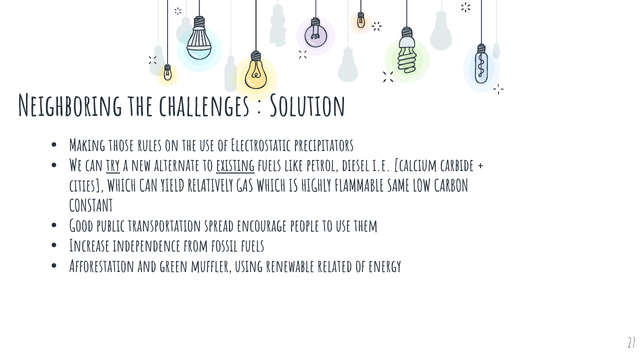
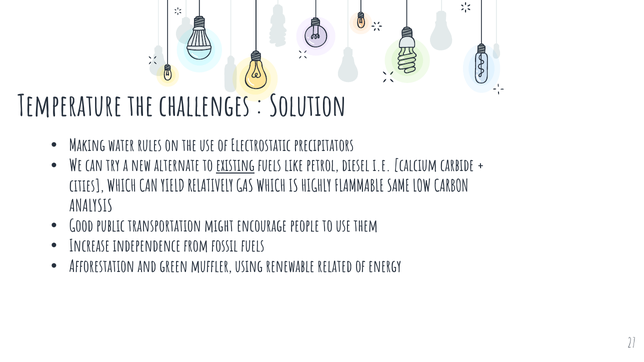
Neighboring: Neighboring -> Temperature (70, 107)
those: those -> water (121, 146)
try underline: present -> none (113, 166)
CONSTANT: CONSTANT -> ANALYSIS (91, 206)
spread: spread -> might (219, 226)
